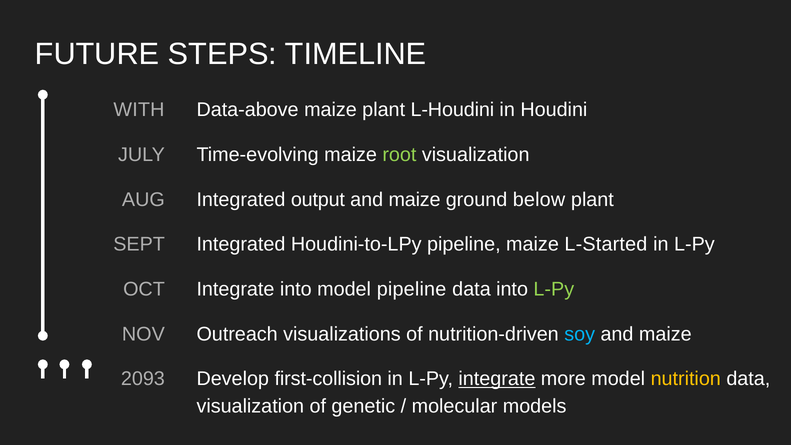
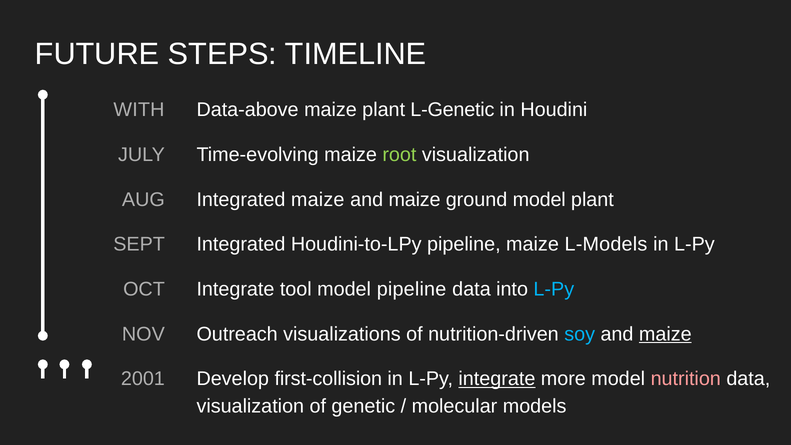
L-Houdini: L-Houdini -> L-Genetic (452, 110)
Integrated output: output -> maize (318, 200)
ground below: below -> model (539, 200)
L-Started: L-Started -> L-Models (606, 244)
Integrate into: into -> tool (296, 289)
L-Py colour: light green -> light blue (554, 289)
maize underline: none -> present (665, 334)
2093: 2093 -> 2001 (143, 379)
nutrition colour: yellow -> pink (686, 379)
